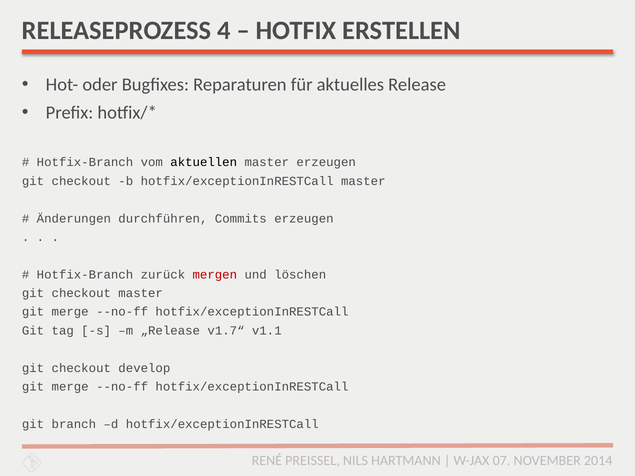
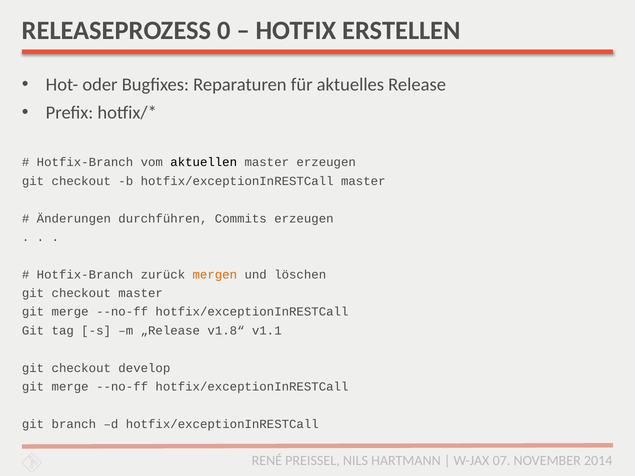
4: 4 -> 0 (224, 31)
mergen colour: red -> orange (215, 275)
v1.7“: v1.7“ -> v1.8“ (226, 331)
